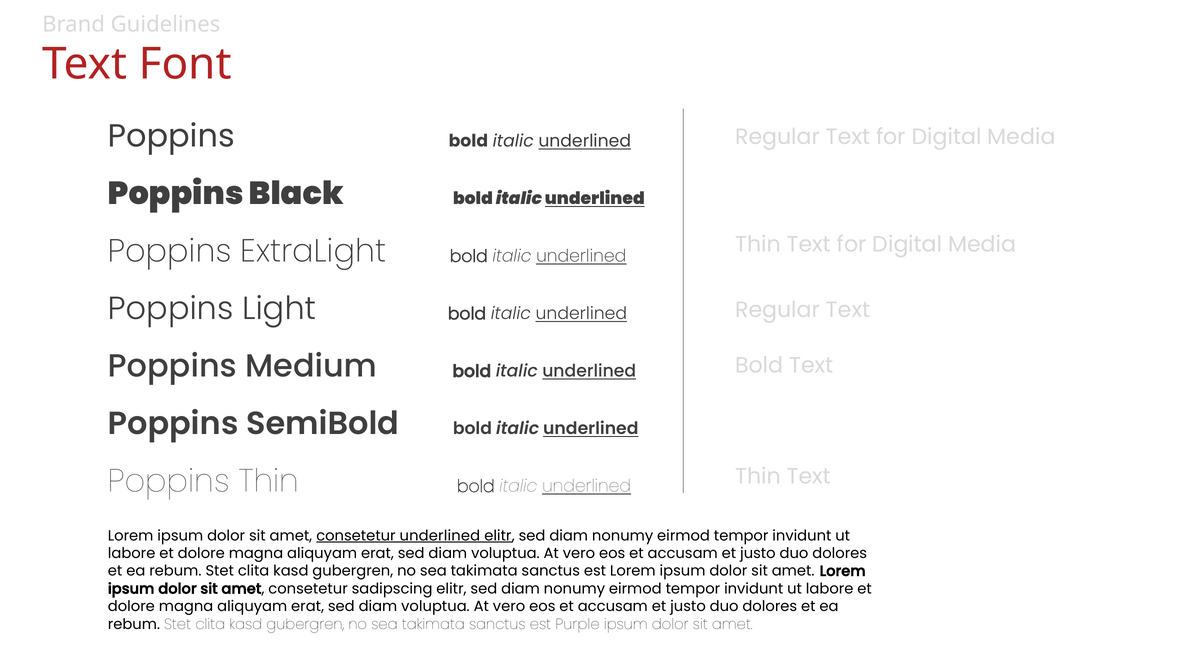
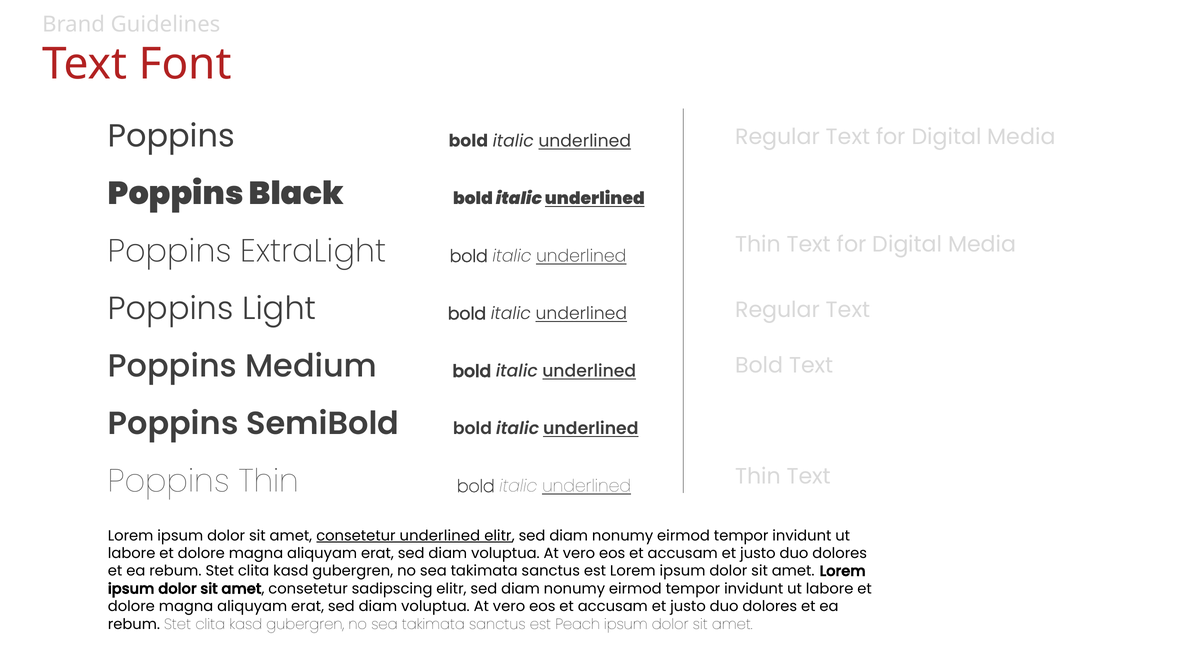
Purple: Purple -> Peach (578, 624)
